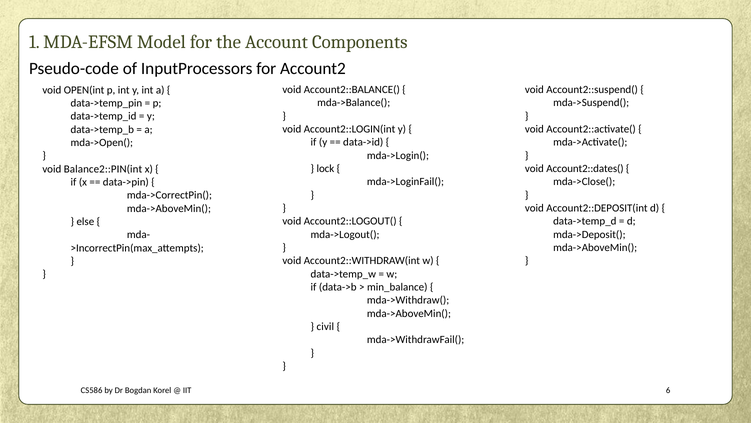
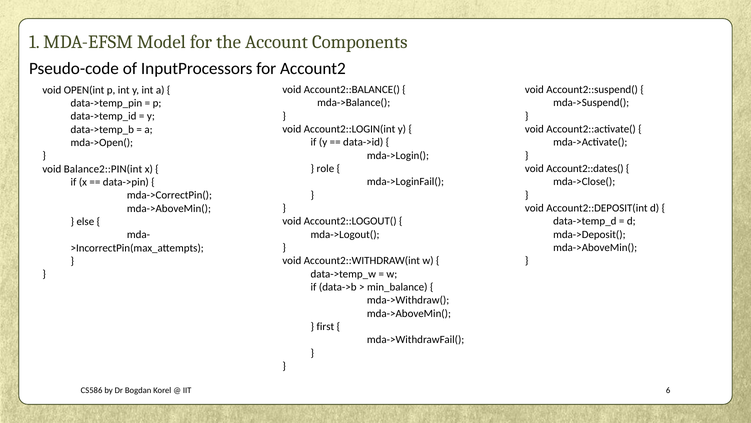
lock: lock -> role (325, 168)
civil: civil -> first (325, 326)
